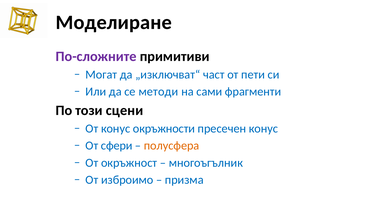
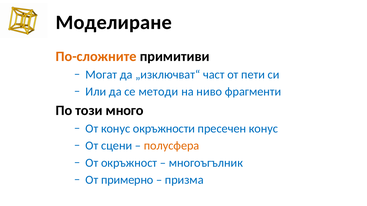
По-сложните colour: purple -> orange (96, 56)
сами: сами -> ниво (209, 92)
сцени: сцени -> много (125, 111)
сфери: сфери -> сцени (117, 146)
изброимо: изброимо -> примерно (127, 180)
